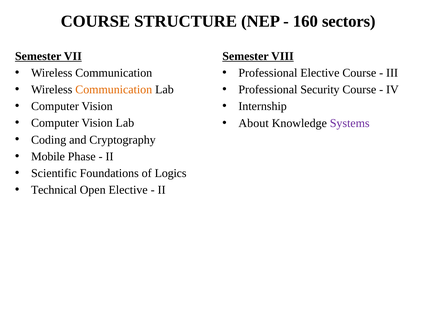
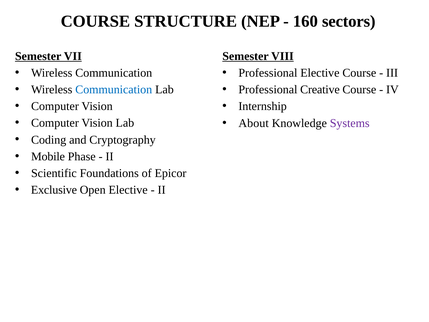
Communication colour: orange -> blue (114, 90)
Security: Security -> Creative (320, 90)
Logics: Logics -> Epicor (171, 173)
Technical: Technical -> Exclusive (54, 190)
